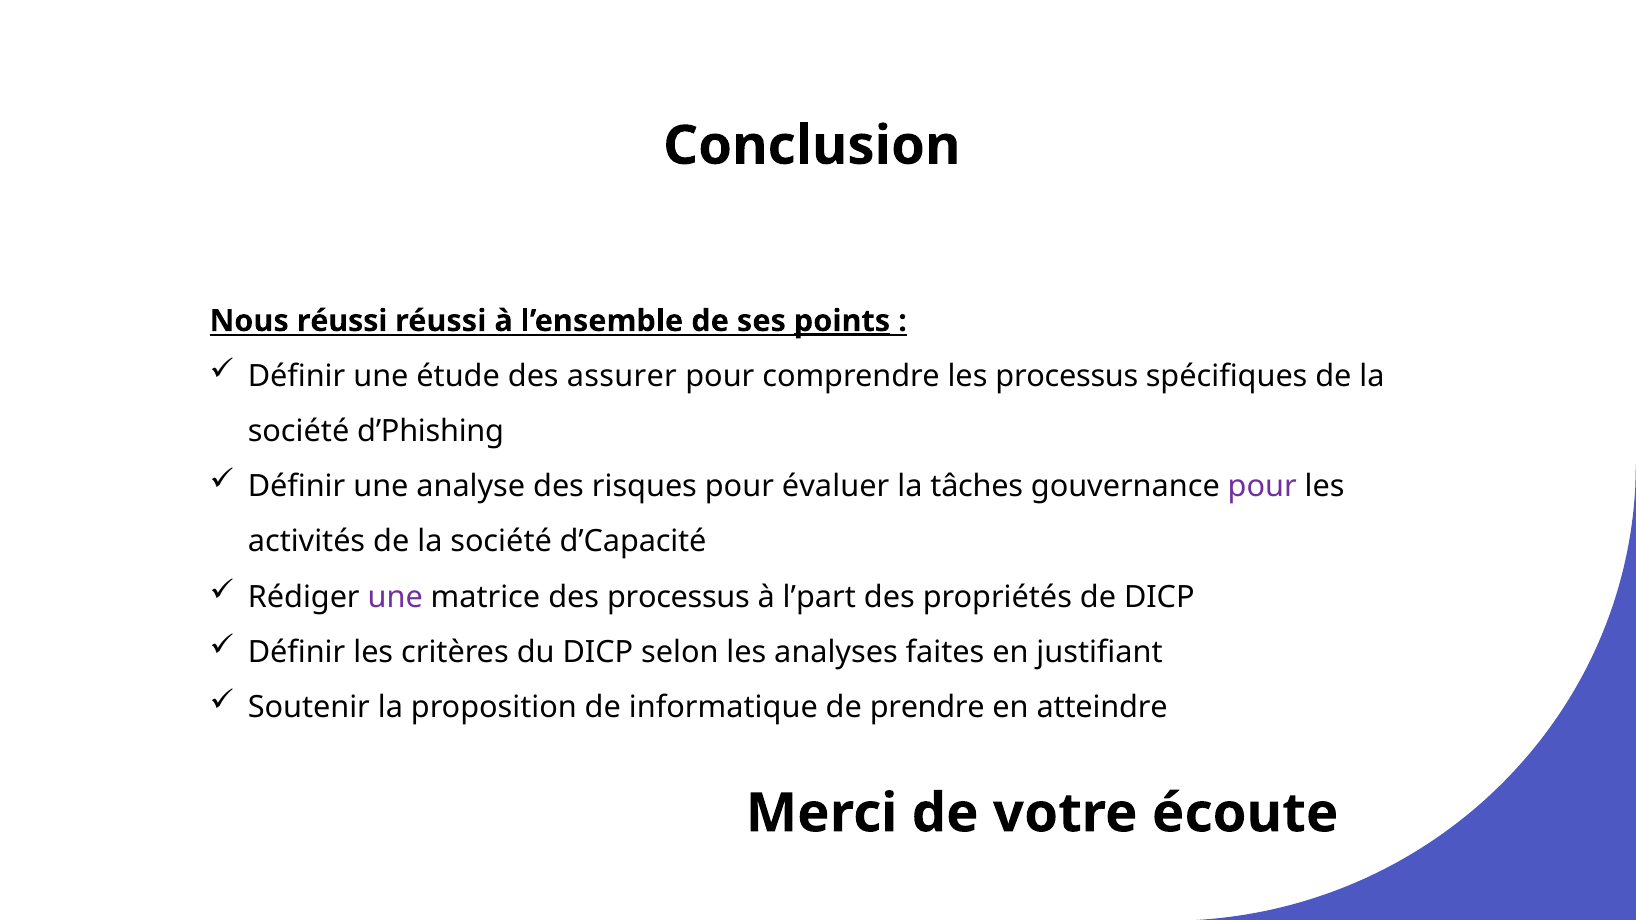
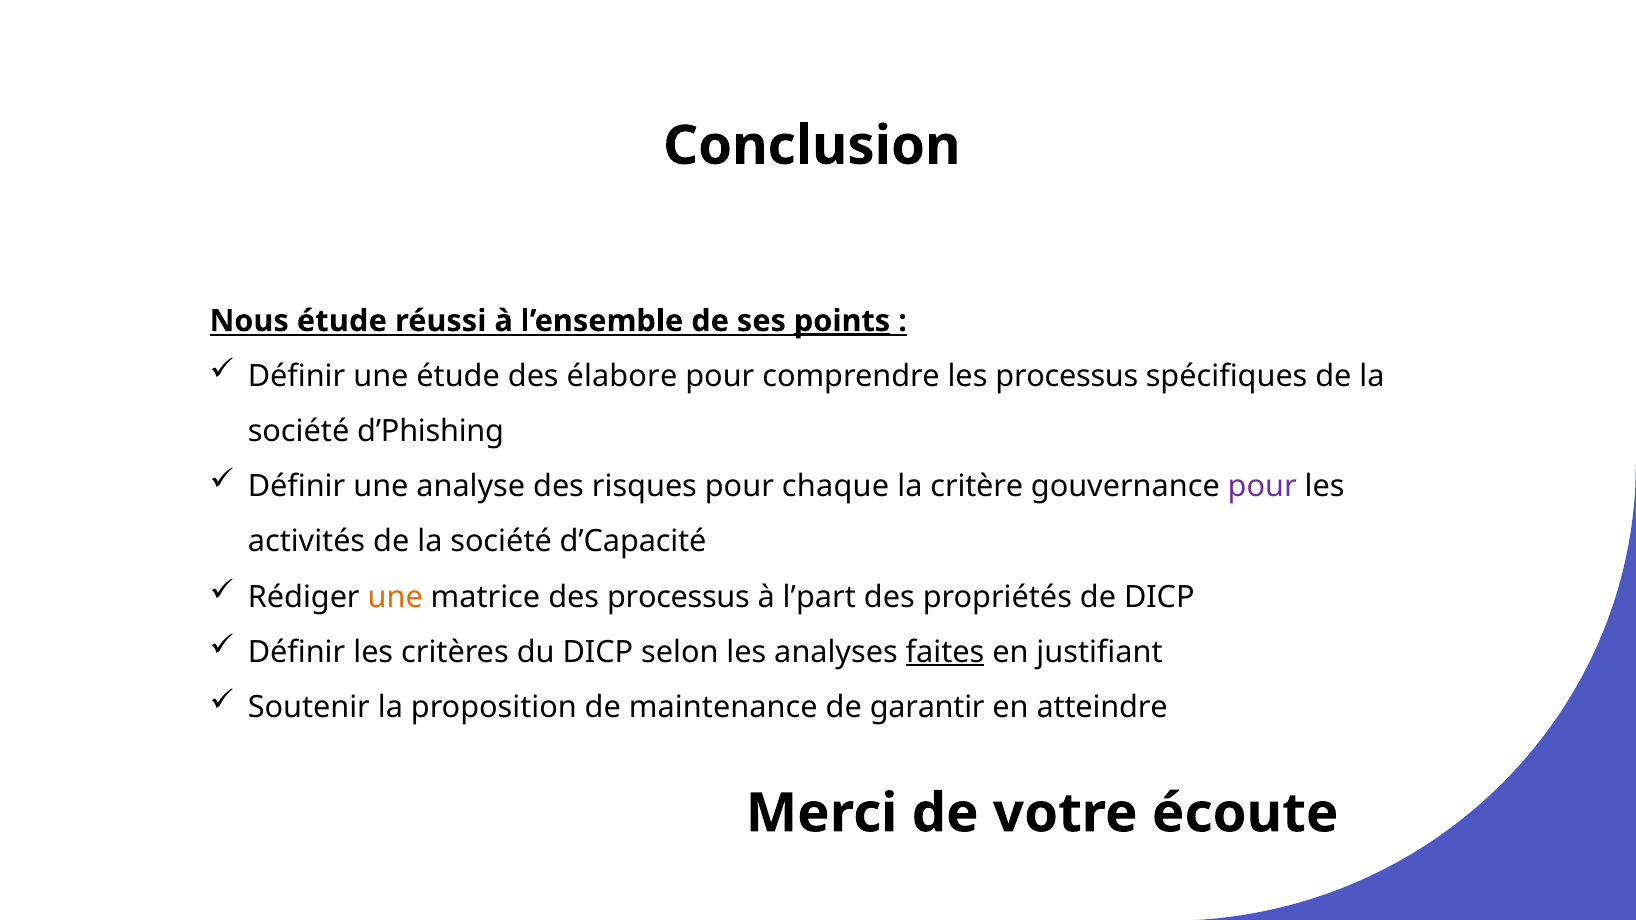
Nous réussi: réussi -> étude (342, 321)
assurer: assurer -> élabore (622, 376)
évaluer: évaluer -> chaque (836, 487)
tâches: tâches -> critère (977, 487)
une colour: purple -> orange (395, 597)
faites underline: none -> present (945, 652)
informatique: informatique -> maintenance (723, 708)
prendre: prendre -> garantir (927, 708)
